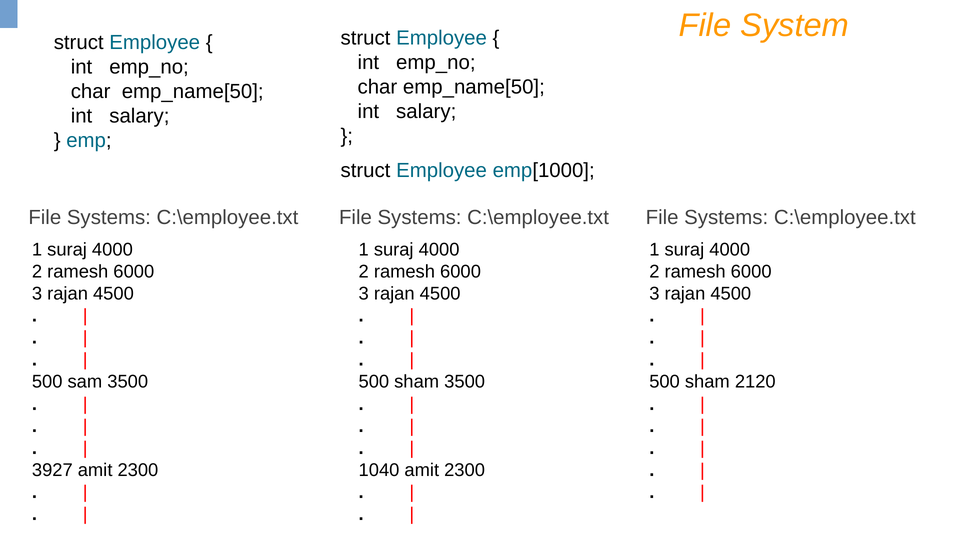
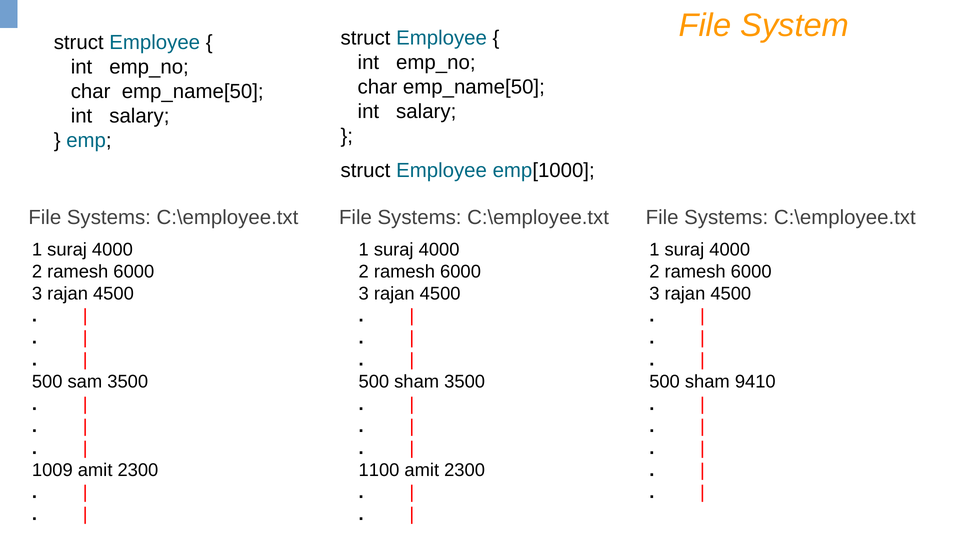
2120: 2120 -> 9410 (755, 382)
3927: 3927 -> 1009 (52, 470)
1040: 1040 -> 1100 (379, 470)
